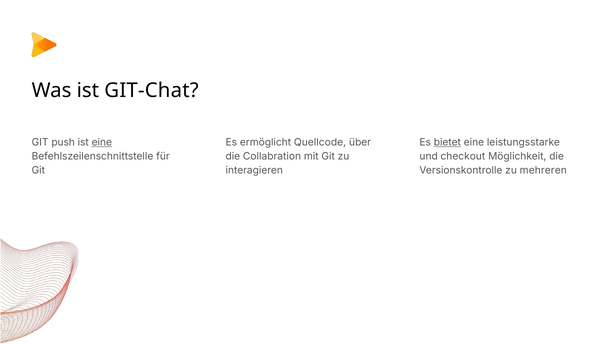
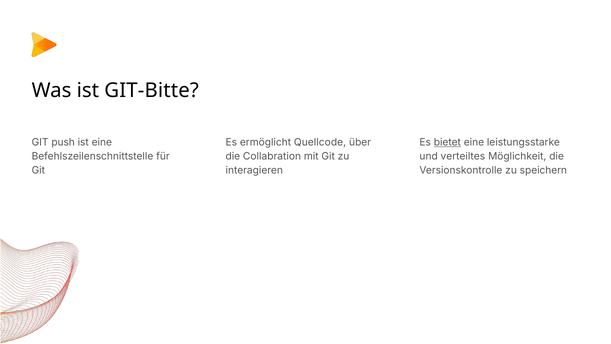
GIT-Chat: GIT-Chat -> GIT-Bitte (152, 90)
eine underline: present -> none (102, 142)
checkout: checkout -> verteiltes (463, 156)
mehreren: mehreren -> speichern (543, 170)
